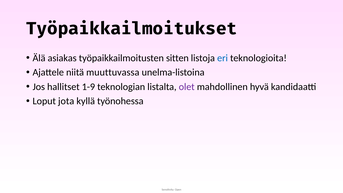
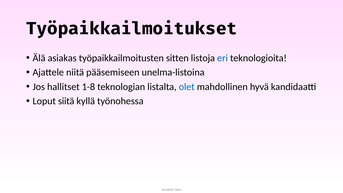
muuttuvassa: muuttuvassa -> pääsemiseen (113, 72)
1-9: 1-9 -> 1-8 (88, 87)
olet colour: purple -> blue (187, 87)
jota: jota -> siitä (66, 101)
